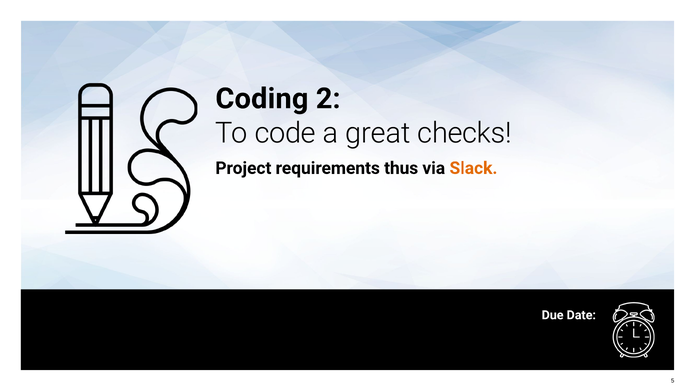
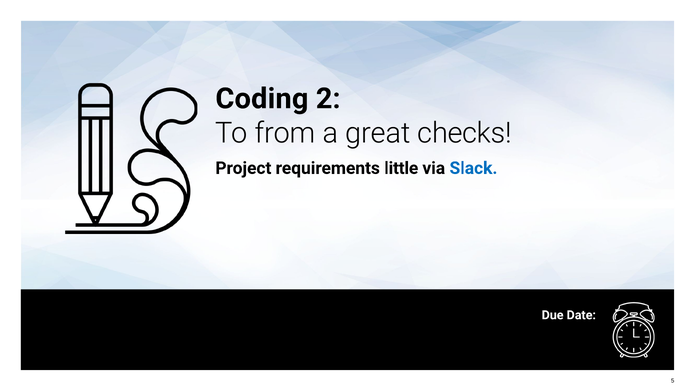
code: code -> from (285, 133)
thus: thus -> little (401, 168)
Slack colour: orange -> blue (473, 168)
